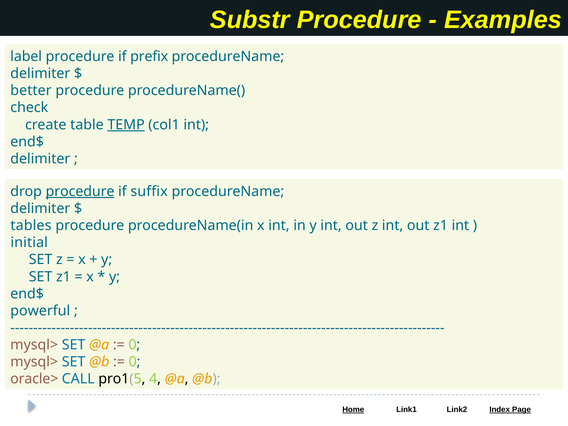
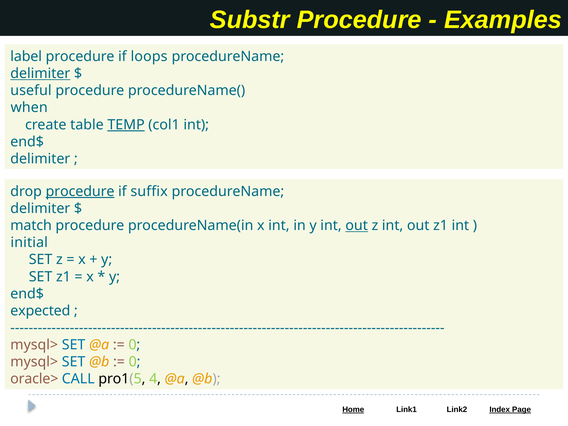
prefix: prefix -> loops (149, 56)
delimiter underline: none -> present (40, 74)
better: better -> useful (31, 91)
check: check -> when (29, 108)
tables: tables -> match (31, 226)
out underline: none -> present (357, 226)
powerful: powerful -> expected (40, 311)
